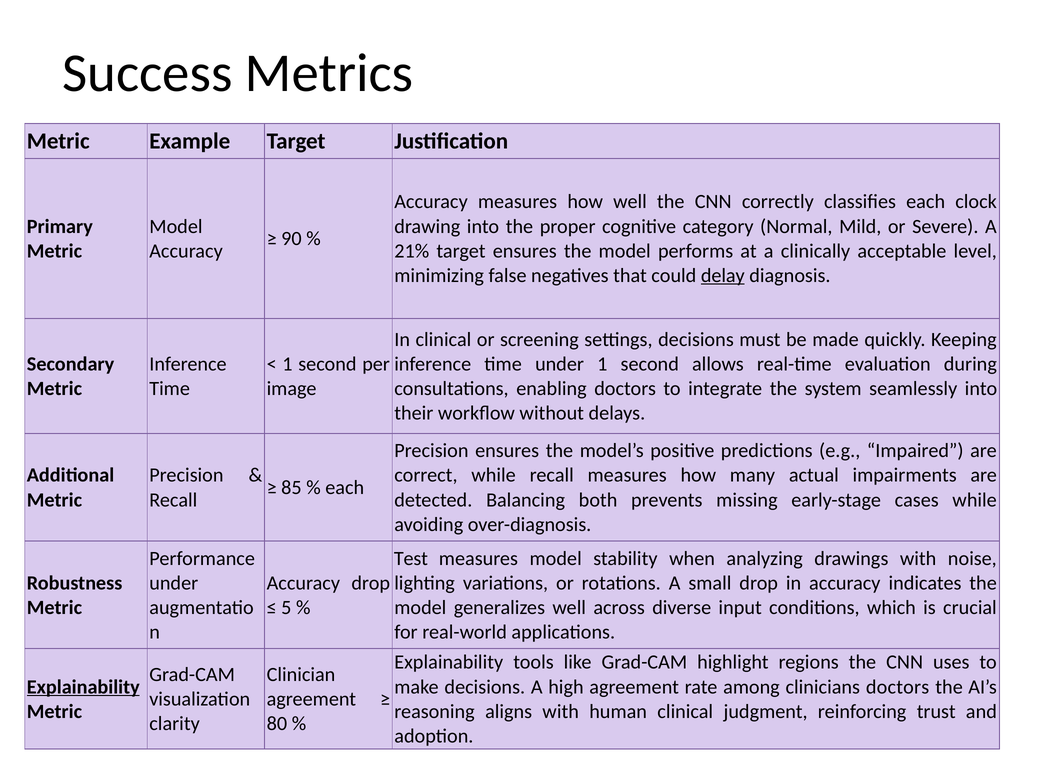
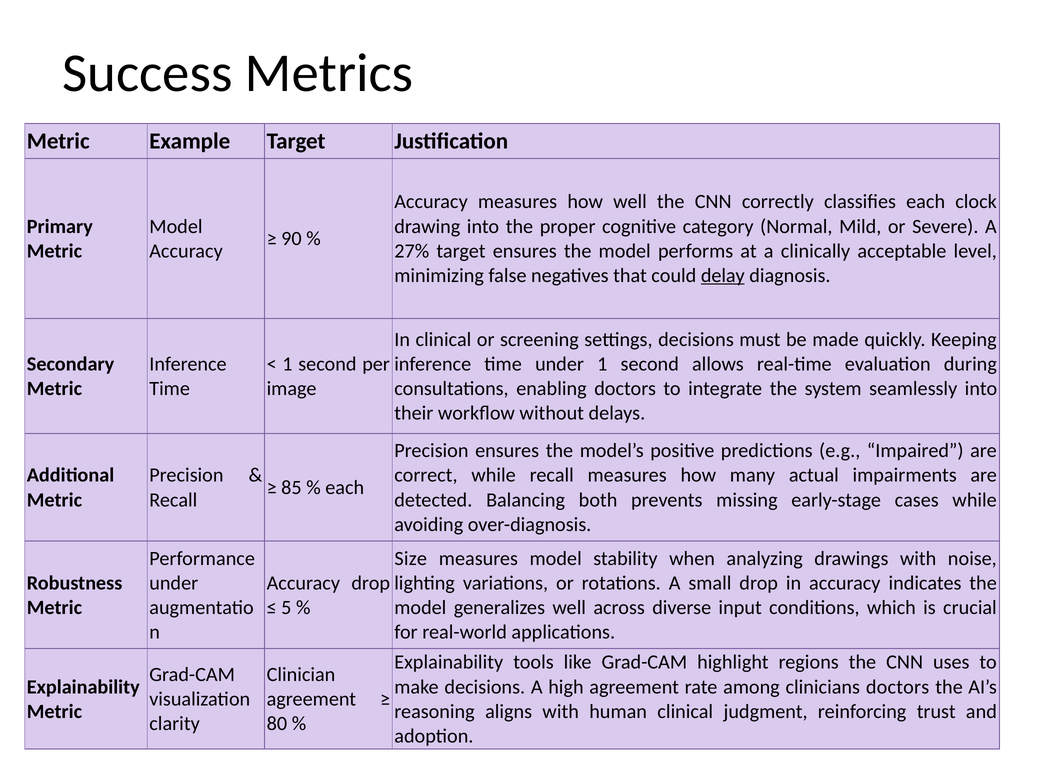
21%: 21% -> 27% (412, 251)
Test: Test -> Size (411, 559)
Explainability underline: present -> none (83, 687)
